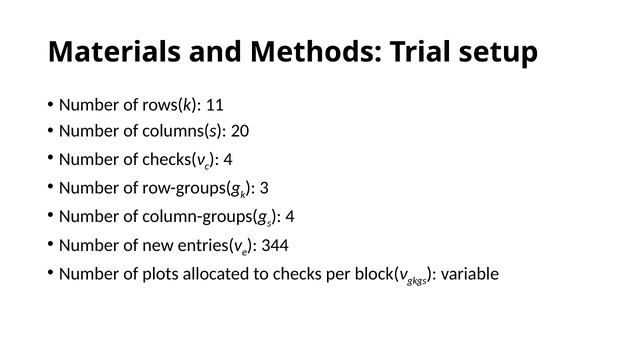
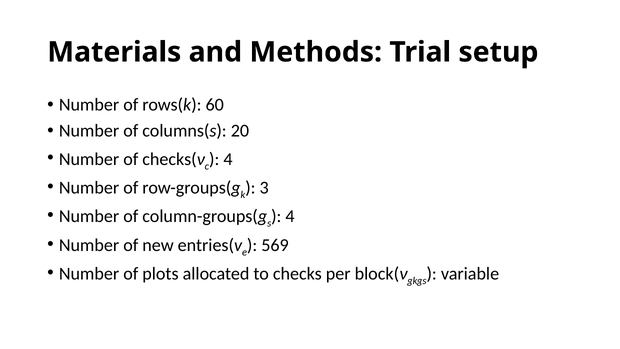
11: 11 -> 60 (215, 105)
344: 344 -> 569 (275, 245)
